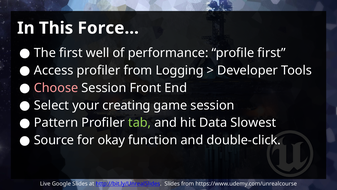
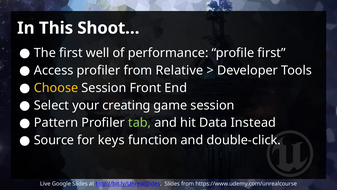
Force…: Force… -> Shoot… (108, 28)
Logging: Logging -> Relative (179, 70)
Choose colour: pink -> yellow (56, 88)
Slowest: Slowest -> Instead (253, 123)
okay: okay -> keys (111, 140)
